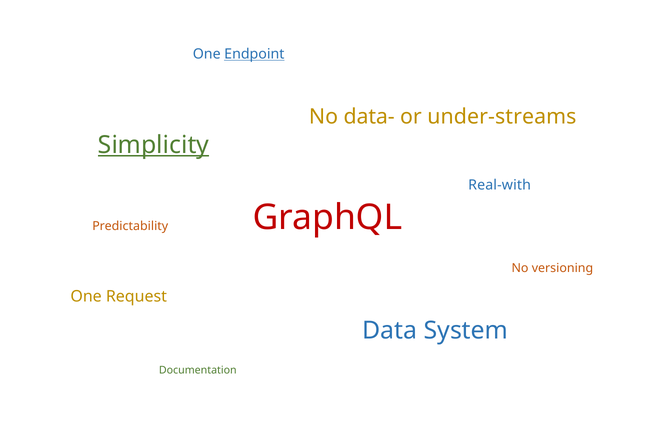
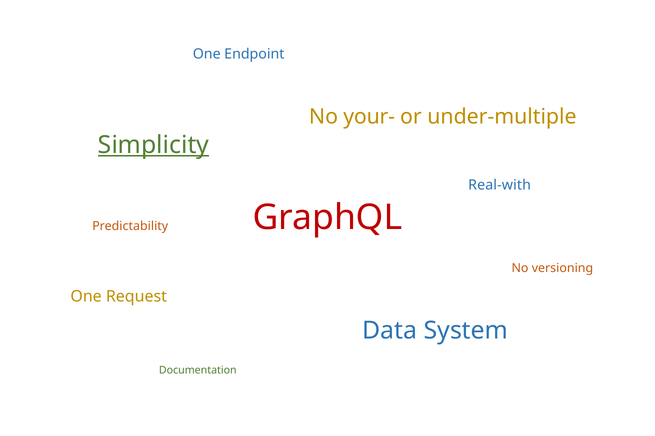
Endpoint underline: present -> none (254, 54)
data-: data- -> your- (369, 117)
under-streams: under-streams -> under-multiple (502, 117)
